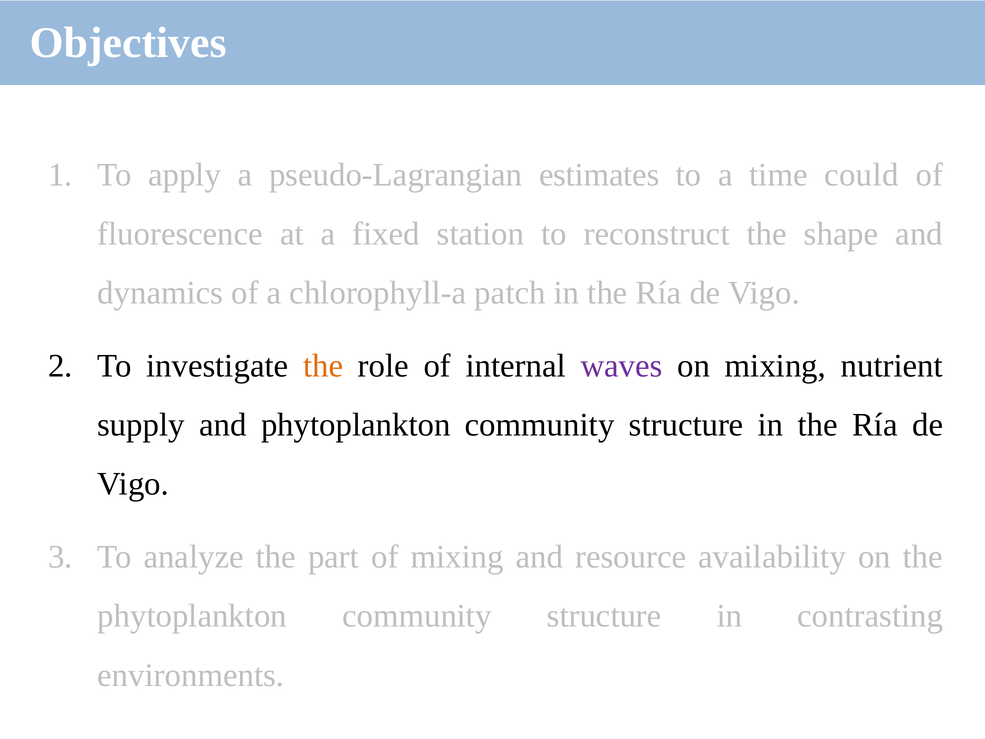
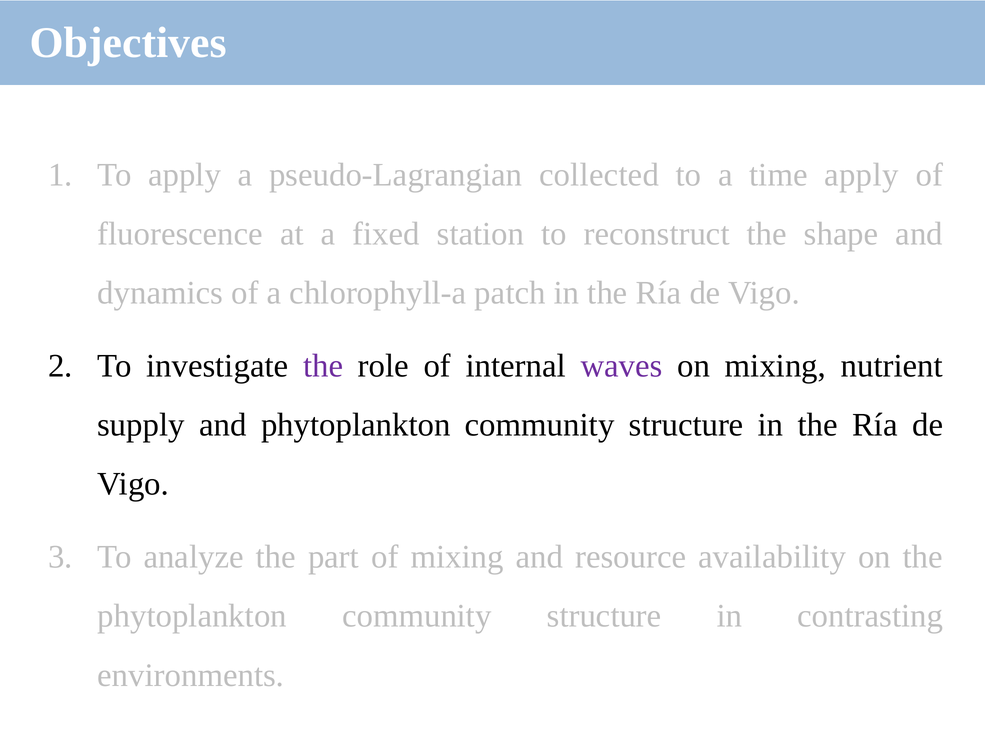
estimates: estimates -> collected (599, 175)
time could: could -> apply (861, 175)
the colour: orange -> purple (323, 366)
